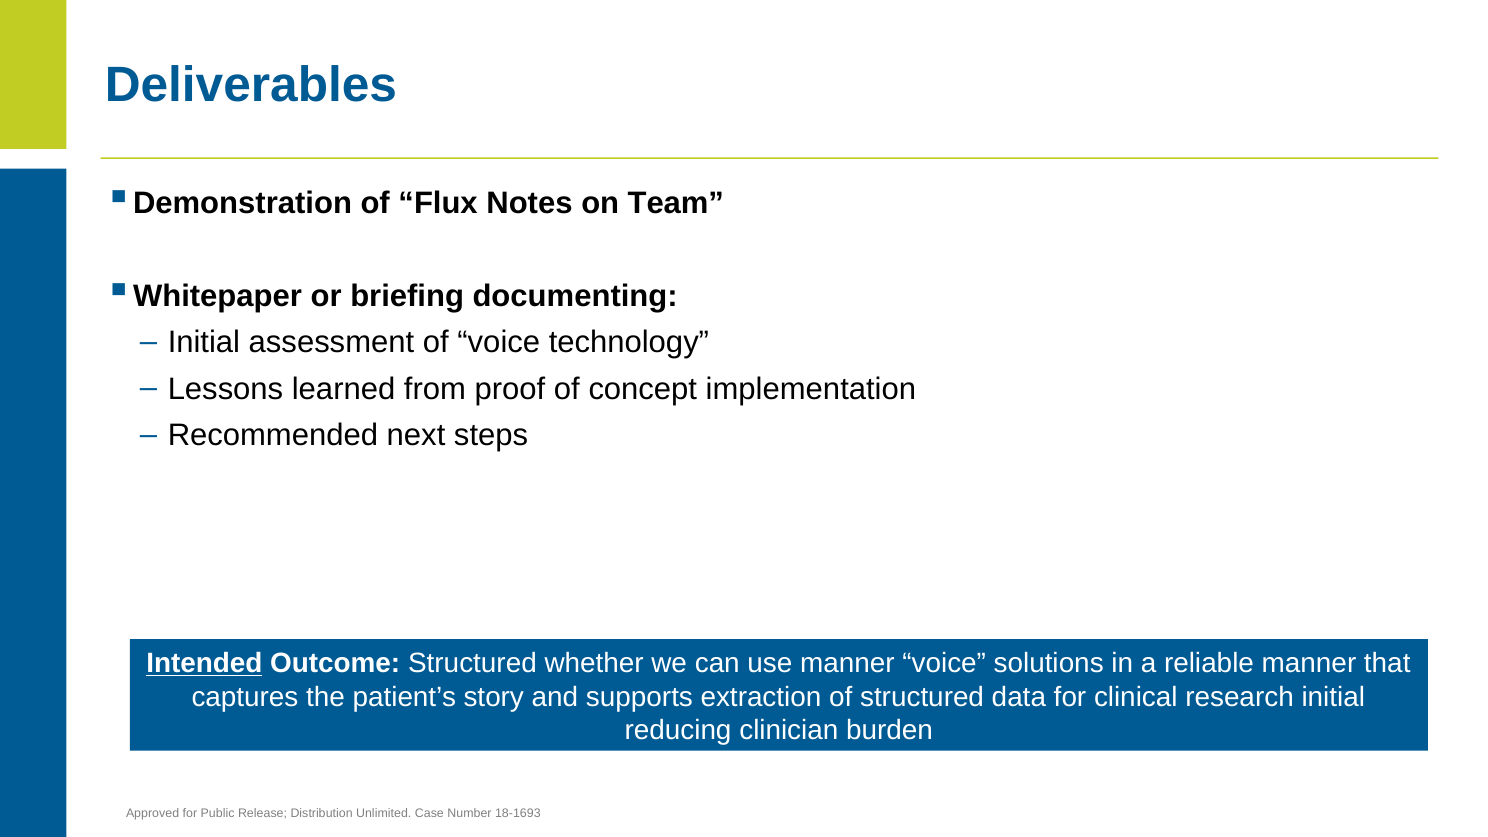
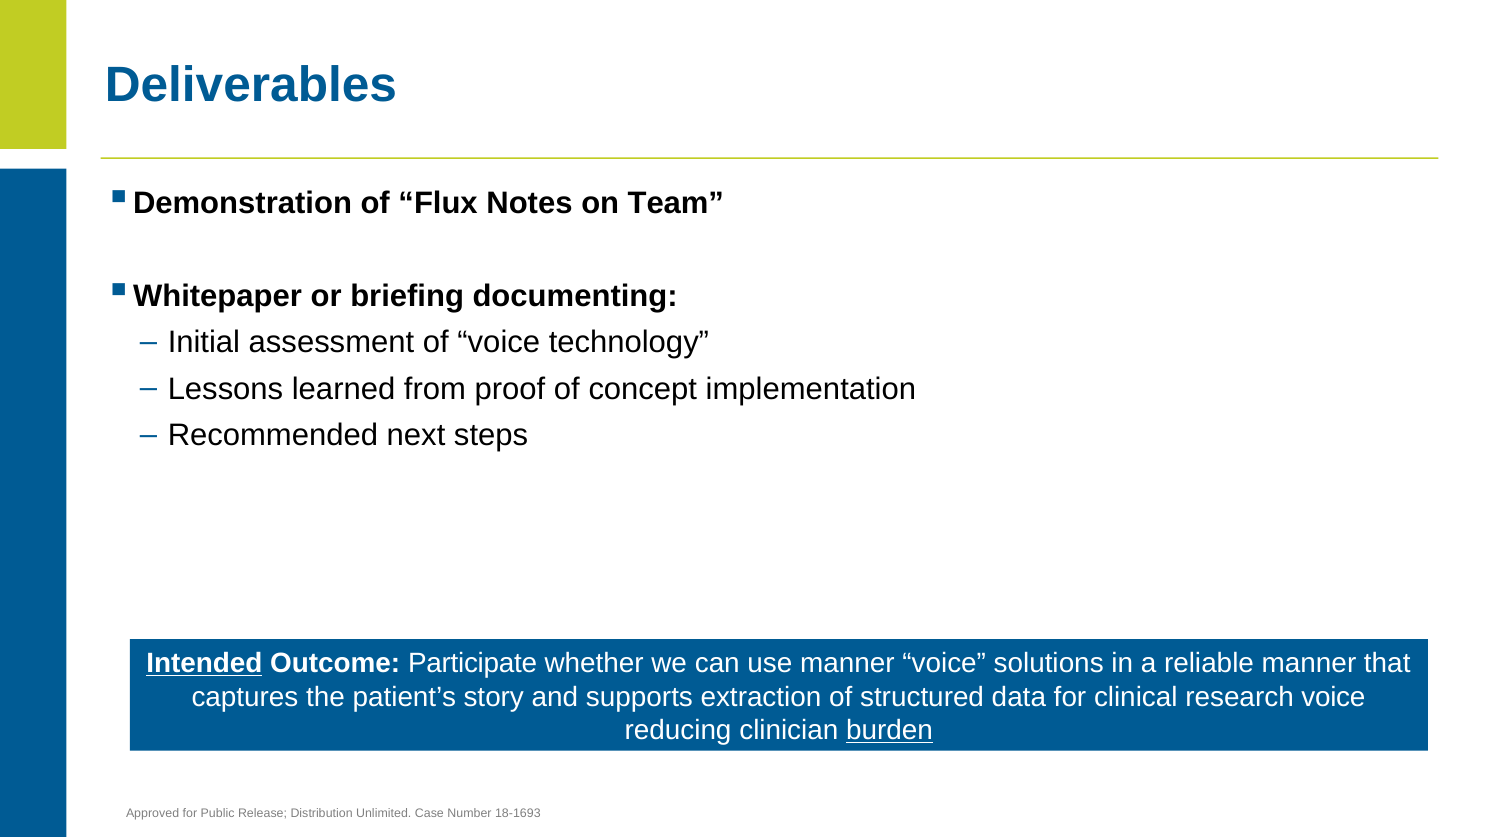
Outcome Structured: Structured -> Participate (473, 663)
research initial: initial -> voice (1333, 697)
burden underline: none -> present (889, 730)
